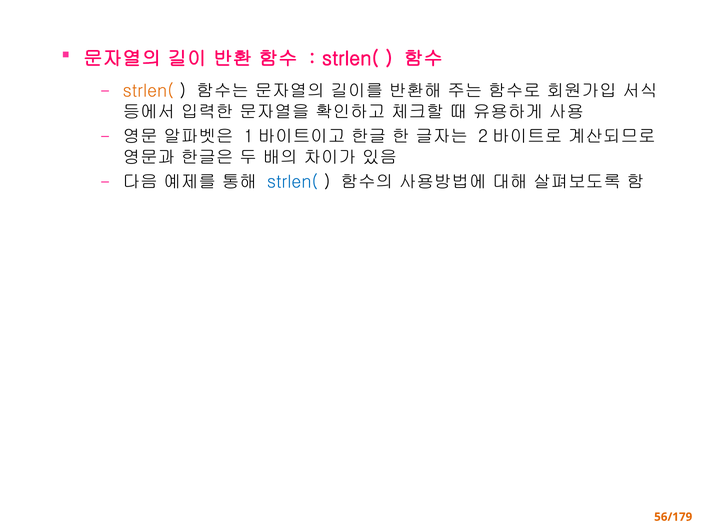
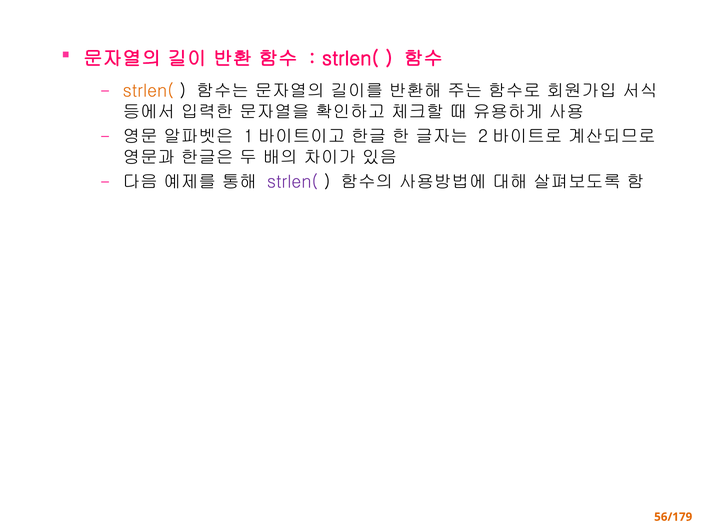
strlen( colour: blue -> purple (293, 182)
